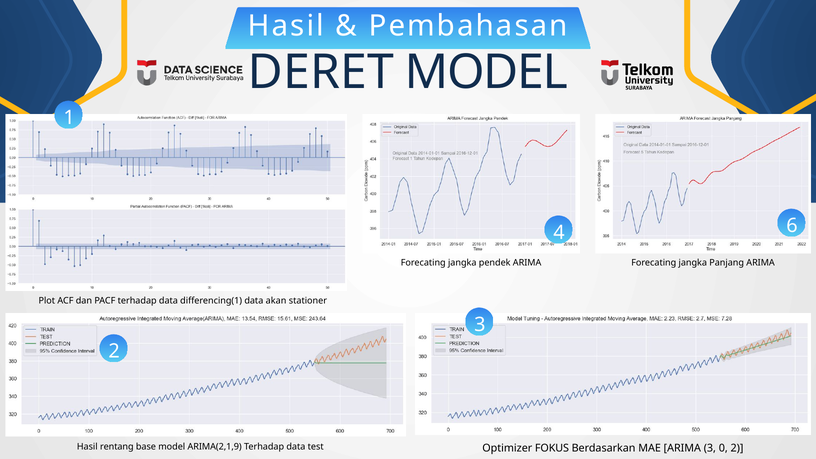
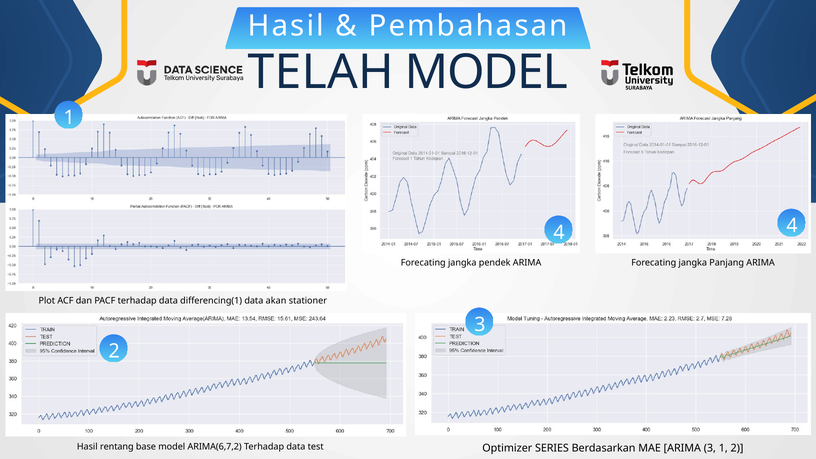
DERET: DERET -> TELAH (321, 72)
4 6: 6 -> 4 (792, 226)
ARIMA(2,1,9: ARIMA(2,1,9 -> ARIMA(6,7,2 (215, 447)
FOKUS: FOKUS -> SERIES (552, 448)
3 0: 0 -> 1 (723, 448)
